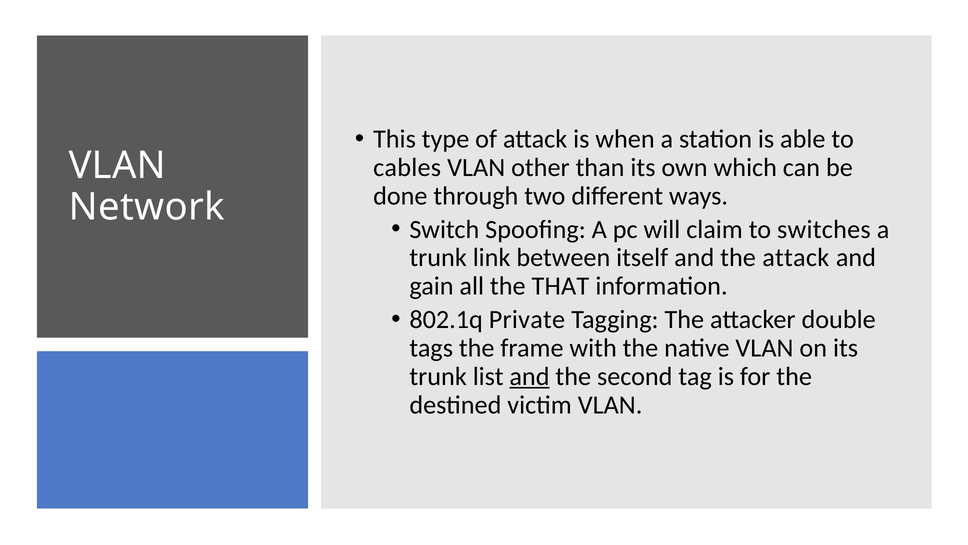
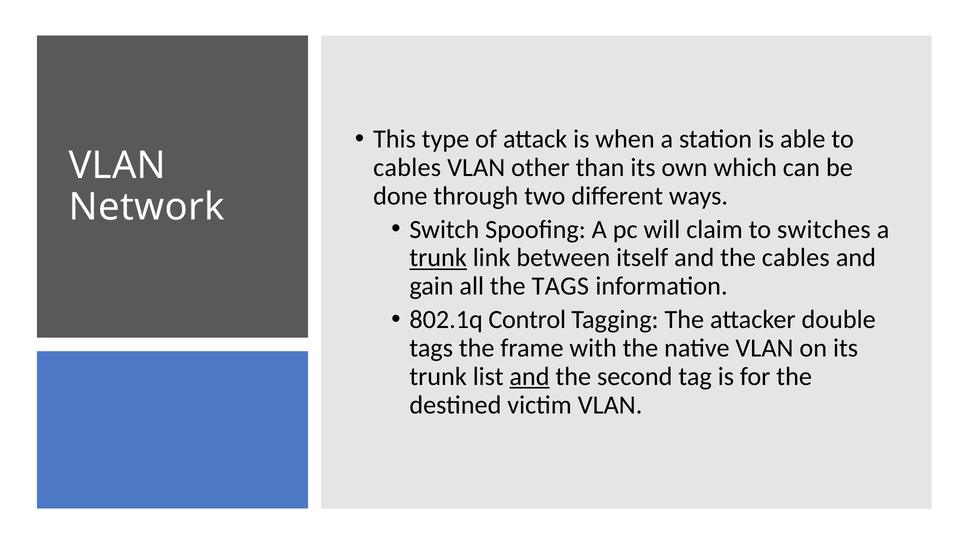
trunk underline: none -> present (438, 258)
the attack: attack -> cables (796, 258)
the THAT: THAT -> TAGS (560, 286)
Private: Private -> Control (527, 319)
